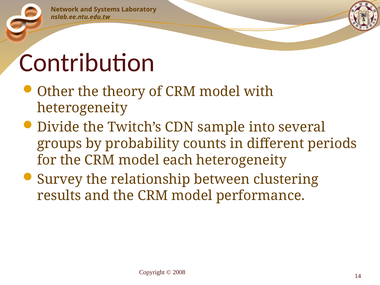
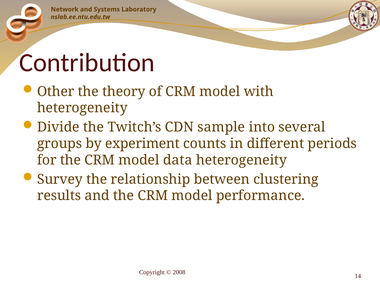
probability: probability -> experiment (142, 144)
each: each -> data (178, 160)
